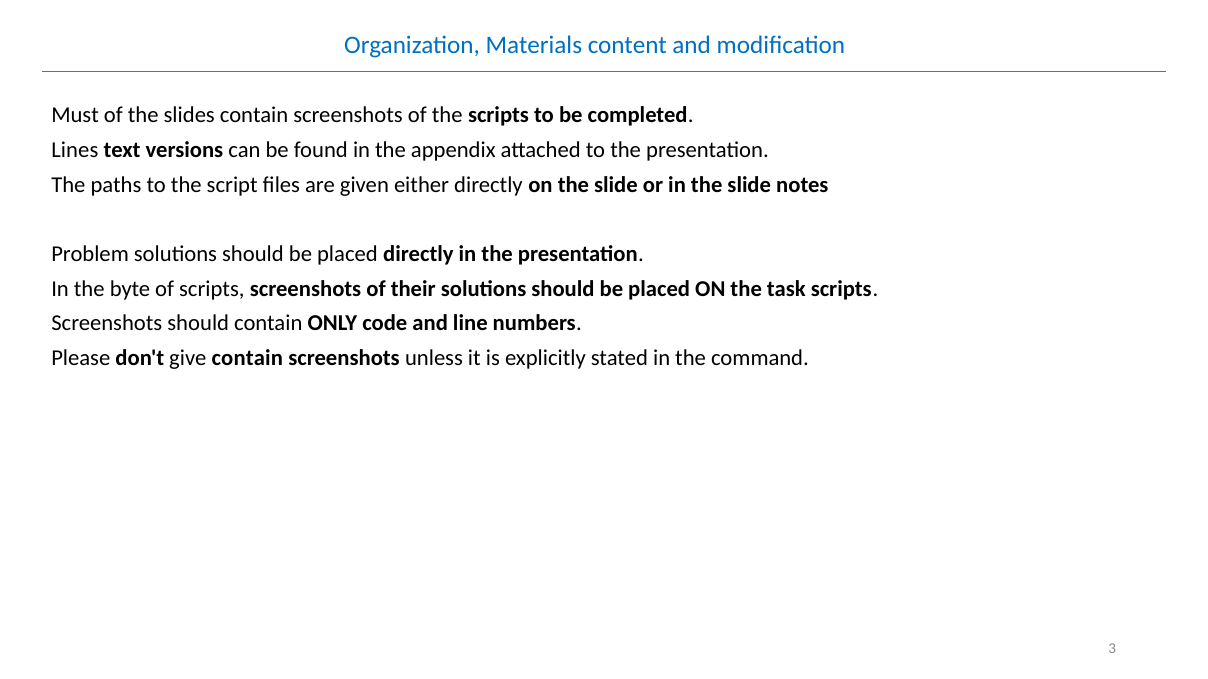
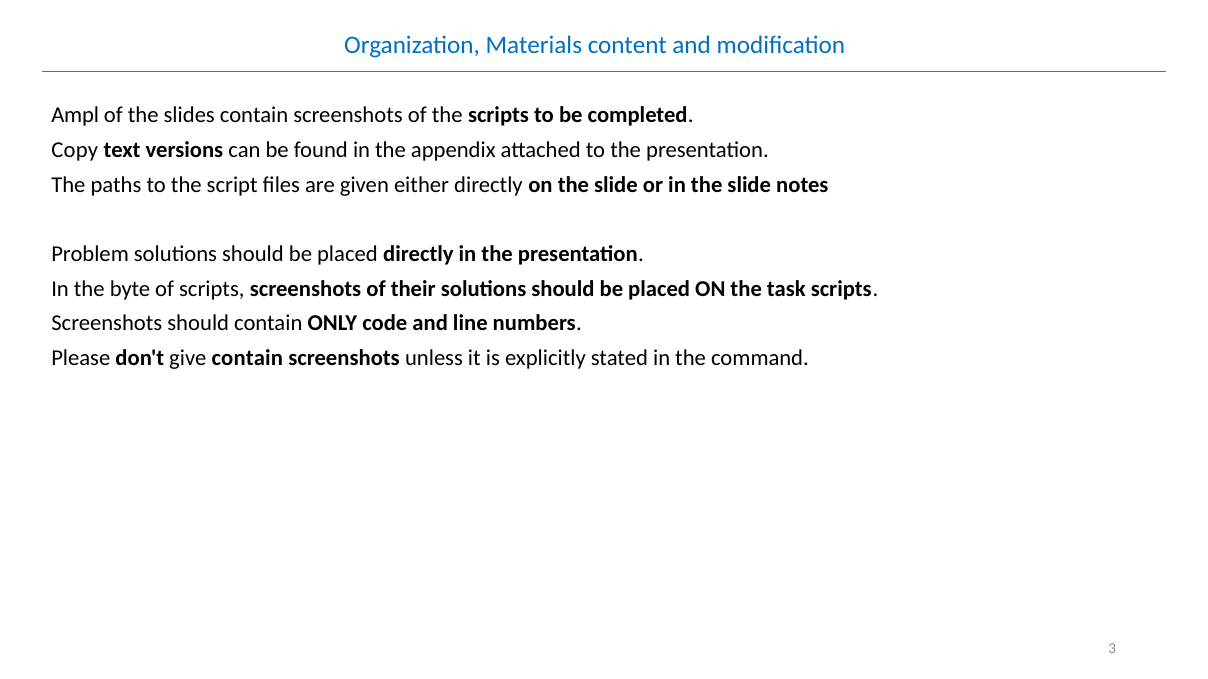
Must: Must -> Ampl (75, 115)
Lines: Lines -> Copy (75, 150)
